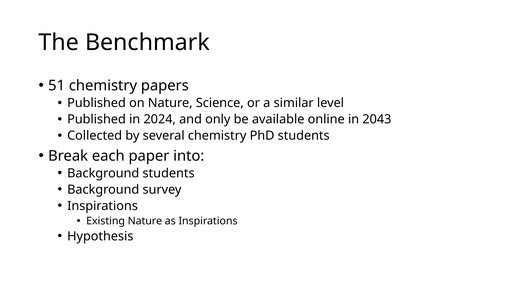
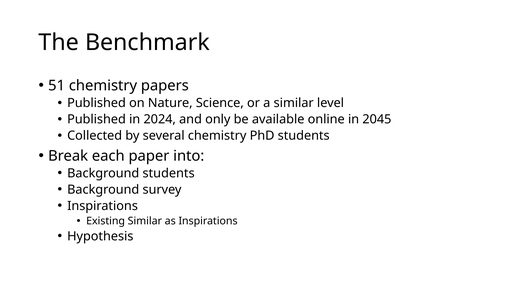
2043: 2043 -> 2045 (377, 120)
Existing Nature: Nature -> Similar (145, 221)
